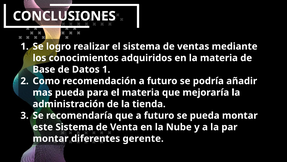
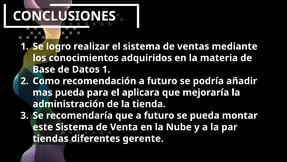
el materia: materia -> aplicara (141, 92)
montar: montar -> tiendas (51, 138)
